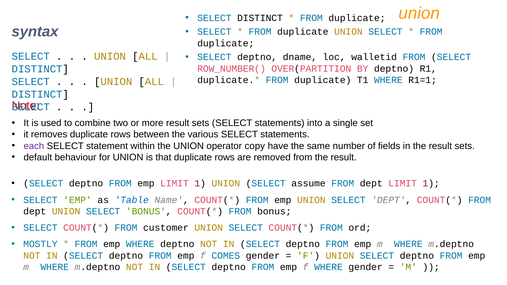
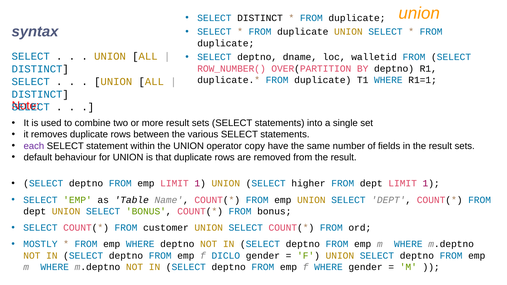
assume: assume -> higher (309, 184)
Table colour: blue -> black (132, 200)
COMES: COMES -> DICLO (226, 256)
